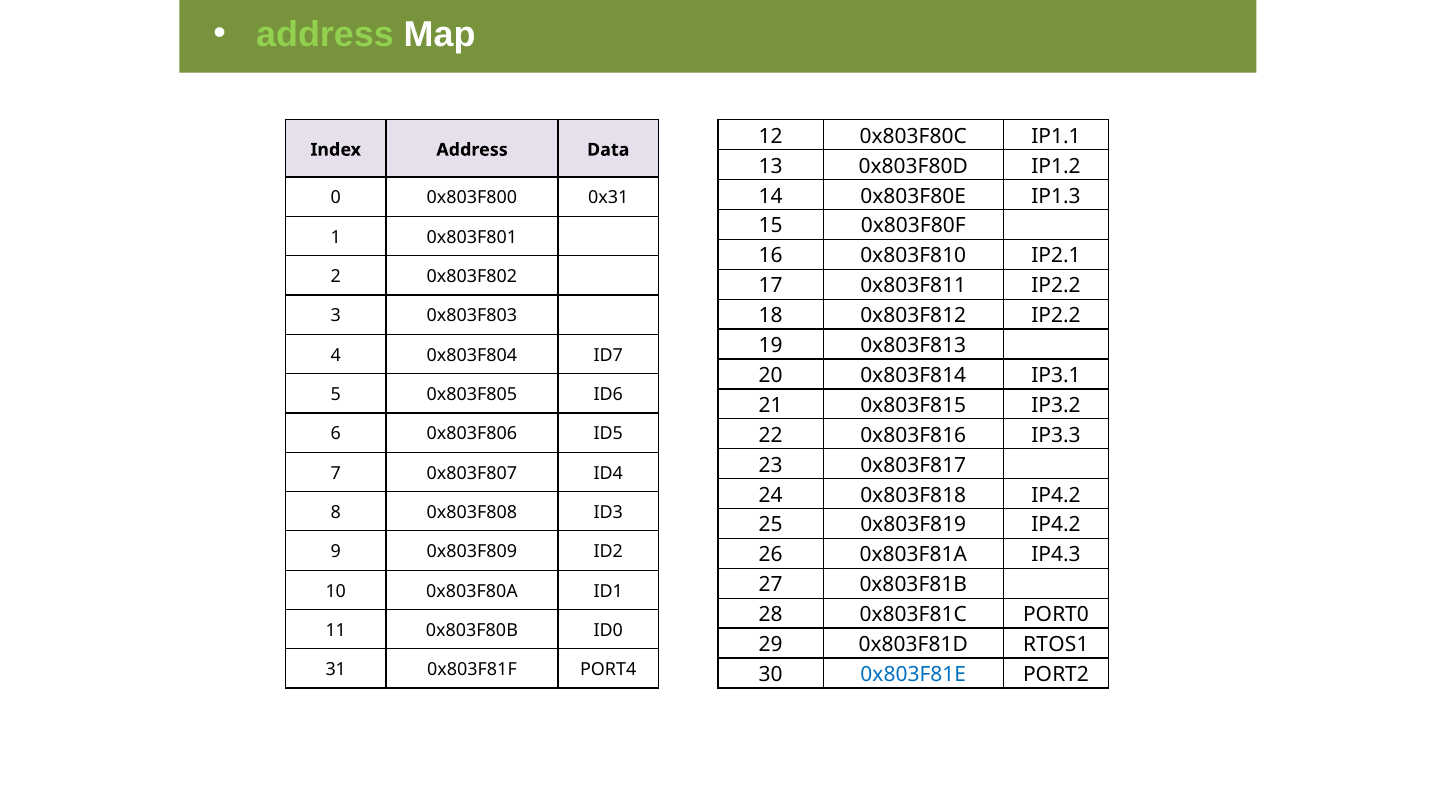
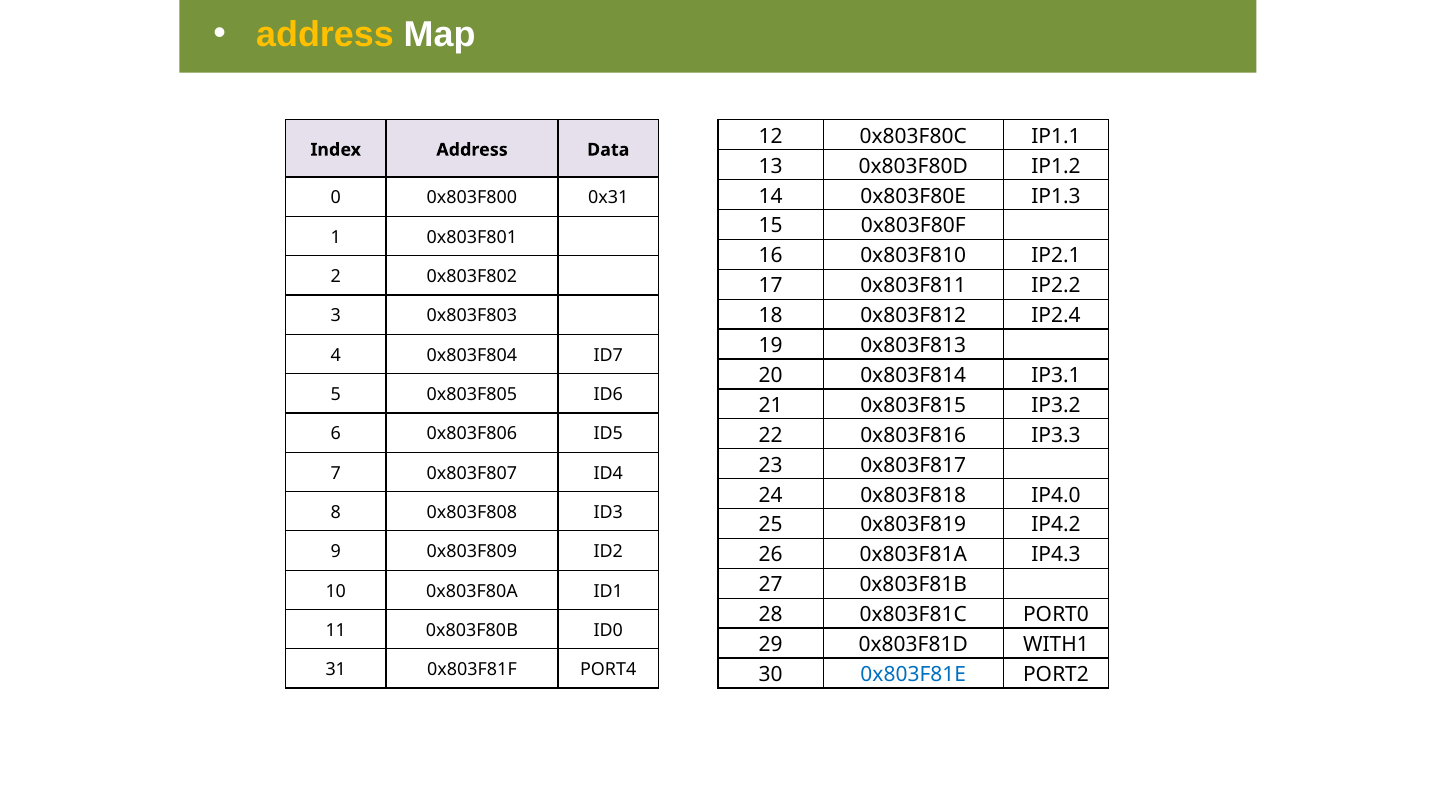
address colour: light green -> yellow (325, 35)
0x803F812 IP2.2: IP2.2 -> IP2.4 (1056, 316)
0x803F818 IP4.2: IP4.2 -> IP4.0 (1056, 495)
RTOS1: RTOS1 -> WITH1 (1056, 644)
